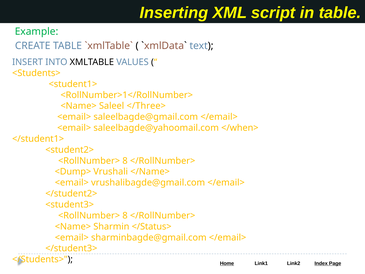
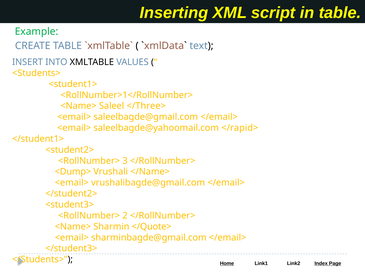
</when>: </when> -> </rapid> (240, 128)
8: 8 -> 3 (125, 161)
8: 8 -> 2 (125, 215)
</Status>: </Status> -> </Quote> (152, 226)
